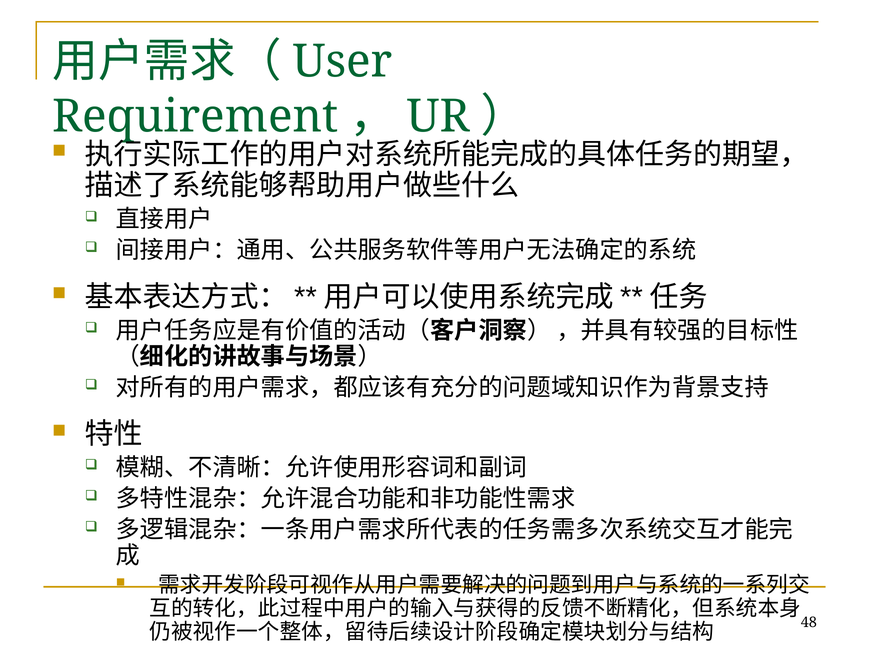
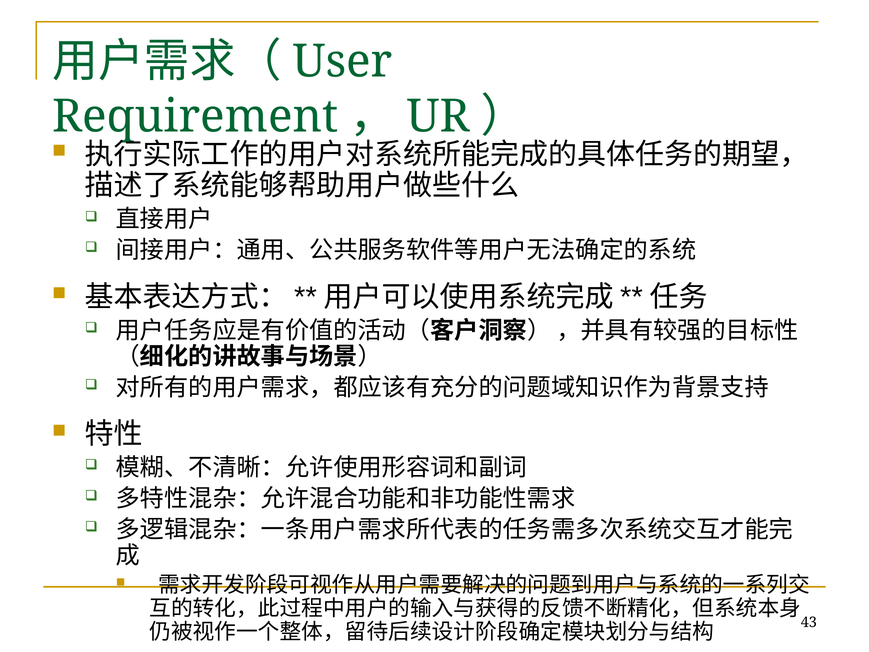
48: 48 -> 43 (809, 622)
